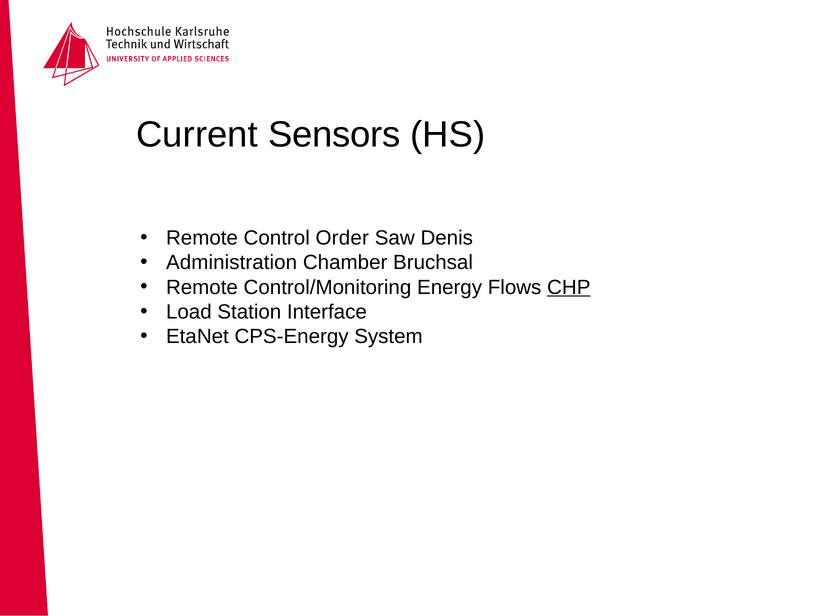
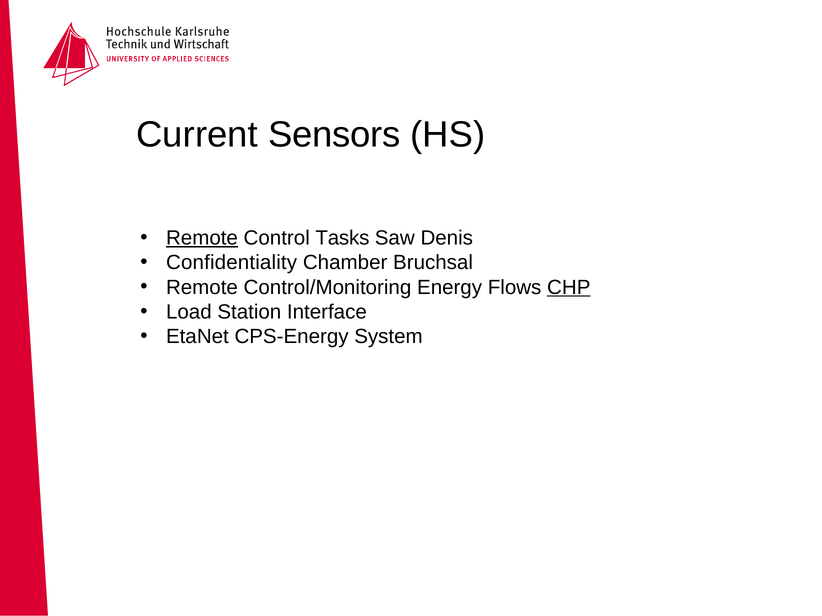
Remote underline: none -> present (202, 238)
Order: Order -> Tasks (342, 238)
Administration: Administration -> Confidentiality (232, 263)
